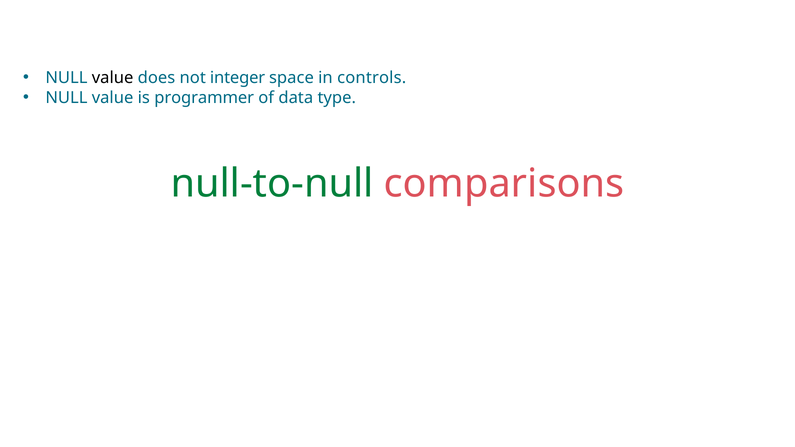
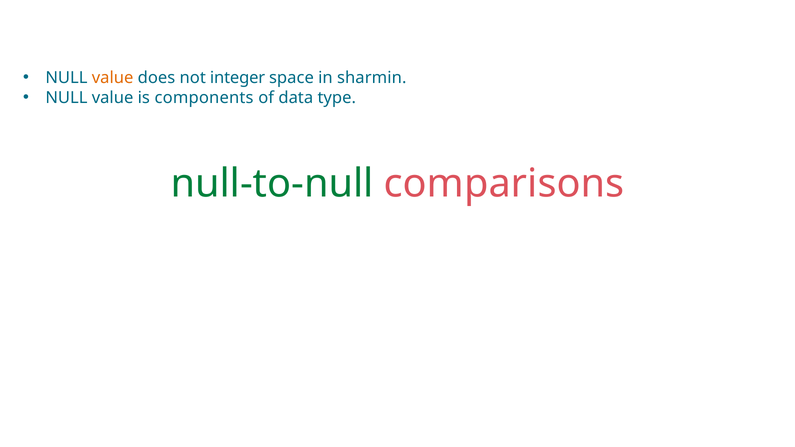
value colour: black -> orange (113, 78)
controls: controls -> sharmin (372, 78)
programmer: programmer -> components (204, 98)
